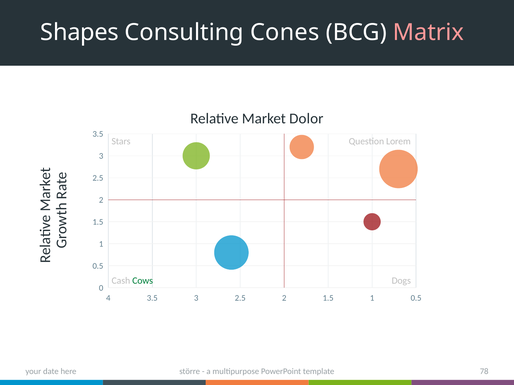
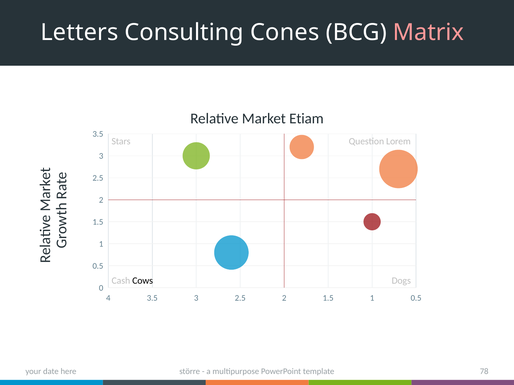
Shapes: Shapes -> Letters (79, 33)
Dolor: Dolor -> Etiam (306, 119)
Cows colour: green -> black (143, 281)
